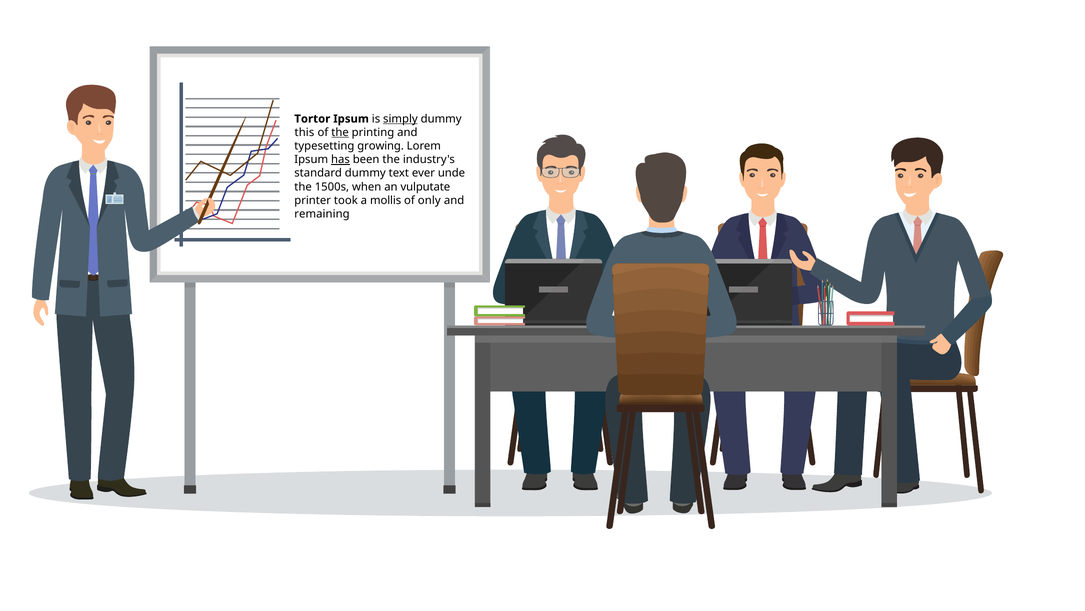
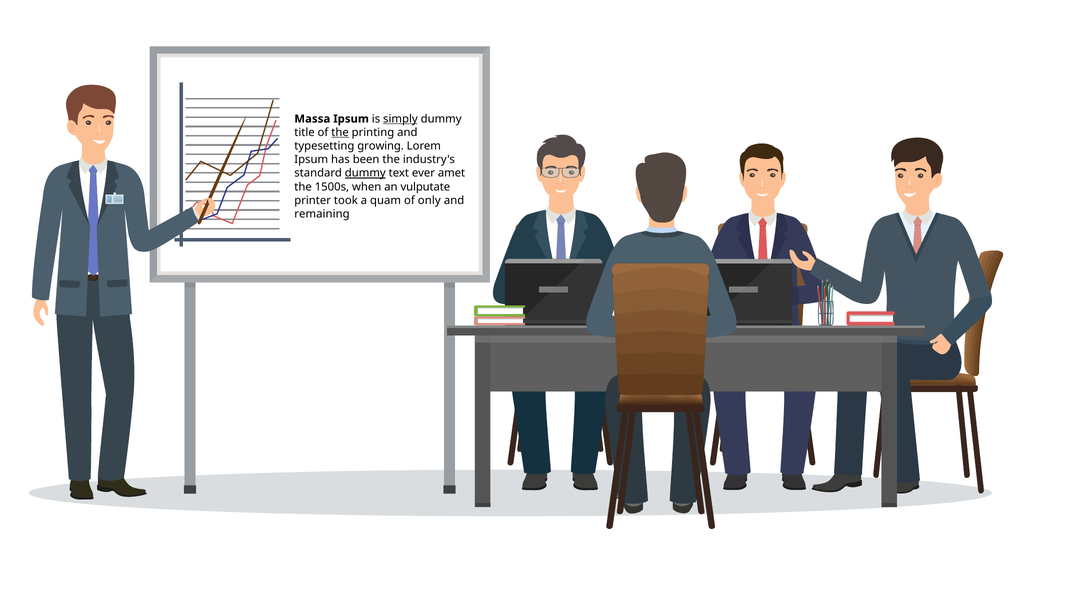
Tortor: Tortor -> Massa (312, 119)
this: this -> title (305, 132)
has underline: present -> none (340, 159)
dummy underline: none -> present (365, 173)
unde: unde -> amet (452, 173)
mollis: mollis -> quam (386, 200)
